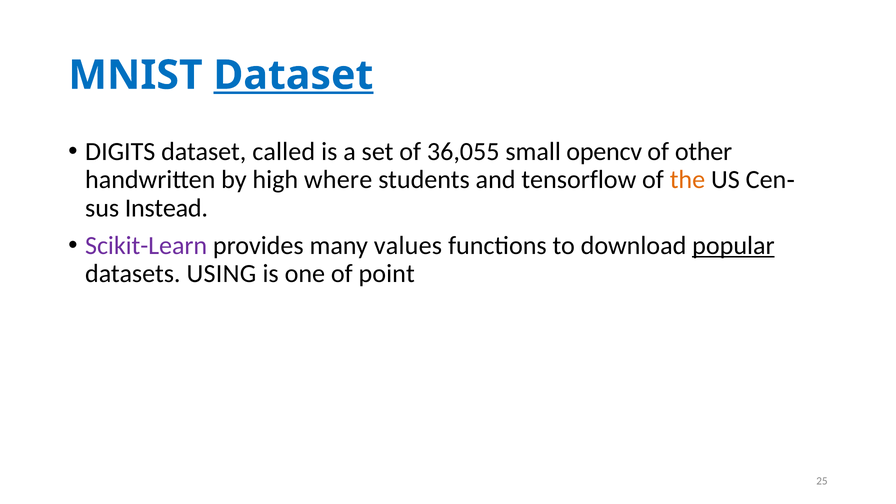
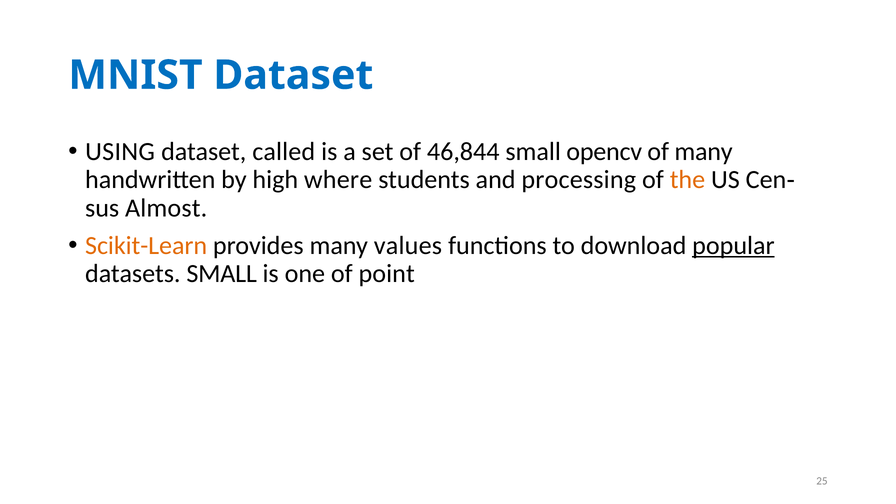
Dataset underline: present -> none (293, 75)
DIGITS: DIGITS -> USING (120, 151)
36,055: 36,055 -> 46,844 (463, 151)
of other: other -> many (704, 151)
tensorflow: tensorflow -> processing (579, 180)
Instead: Instead -> Almost (166, 208)
Scikit-Learn colour: purple -> orange (146, 246)
datasets USING: USING -> SMALL (222, 274)
